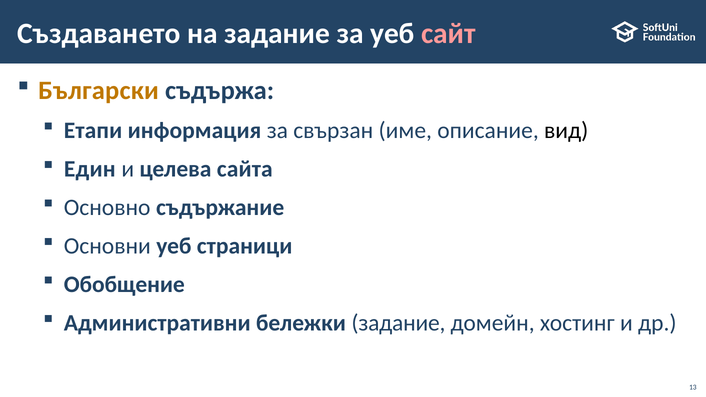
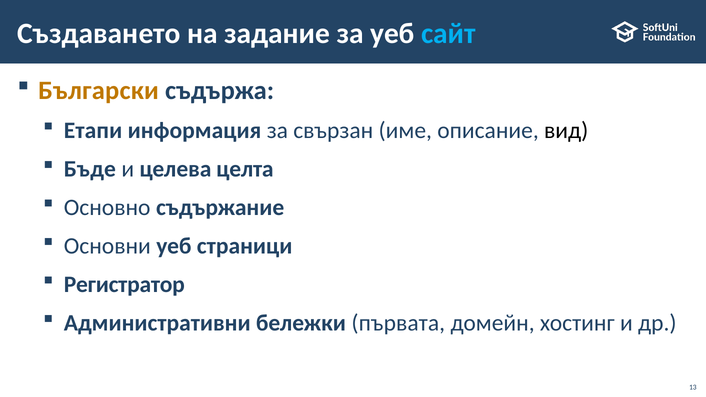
сайт colour: pink -> light blue (448, 33)
Един: Един -> Бъде (90, 169)
сайта: сайта -> целта (245, 169)
Обобщение: Обобщение -> Регистратор (124, 285)
бележки задание: задание -> първата (398, 323)
